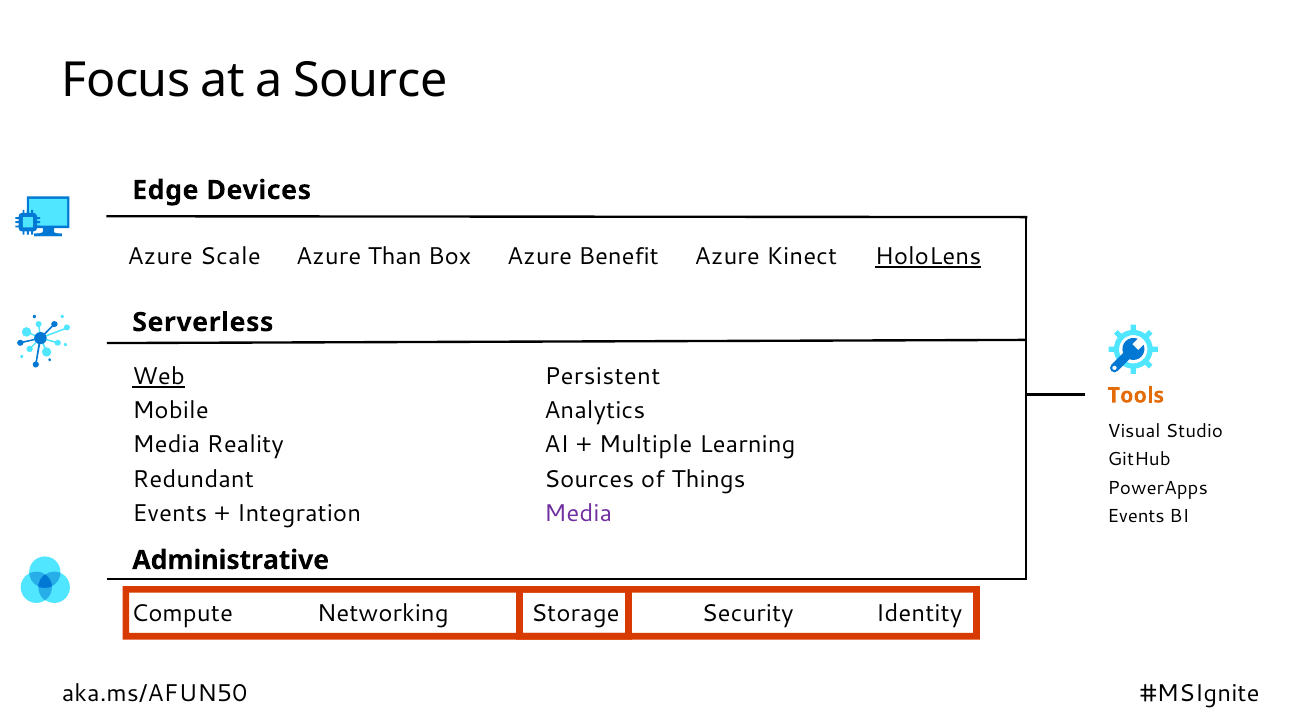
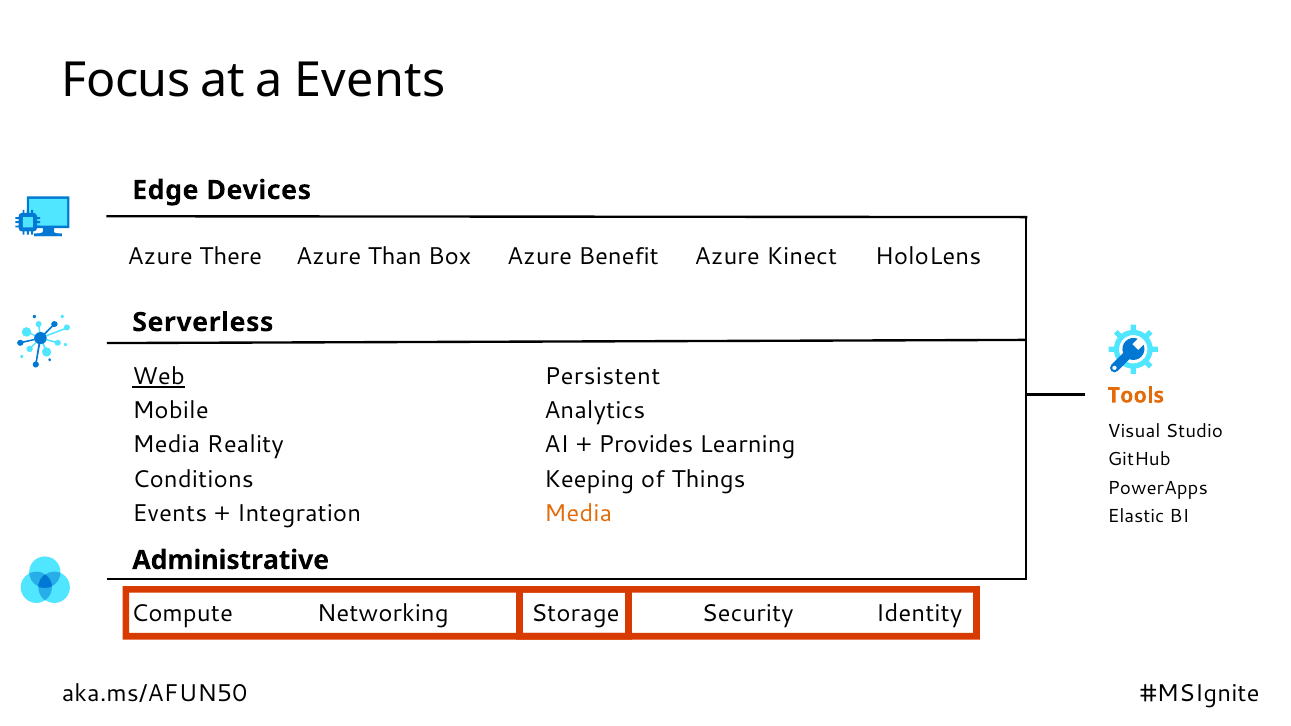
a Source: Source -> Events (370, 81)
Scale: Scale -> There (231, 256)
HoloLens underline: present -> none (928, 256)
Multiple: Multiple -> Provides (646, 445)
Redundant: Redundant -> Conditions (193, 479)
Sources: Sources -> Keeping (589, 479)
Media colour: purple -> orange (578, 513)
Events: Events -> Elastic (1136, 517)
